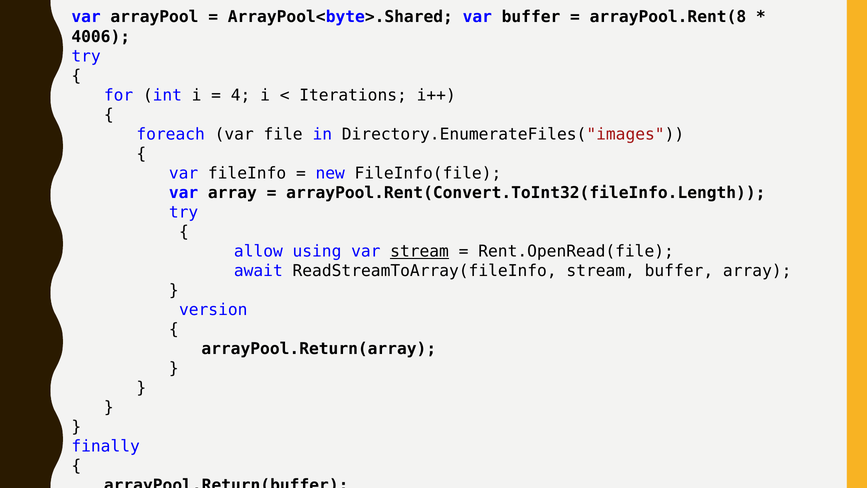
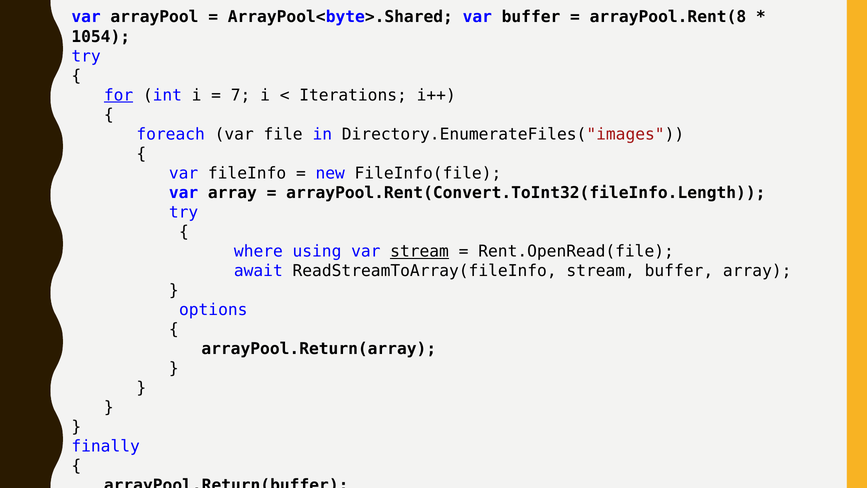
4006: 4006 -> 1054 (101, 37)
for underline: none -> present (119, 95)
4: 4 -> 7 (241, 95)
allow: allow -> where (258, 251)
version: version -> options (213, 310)
